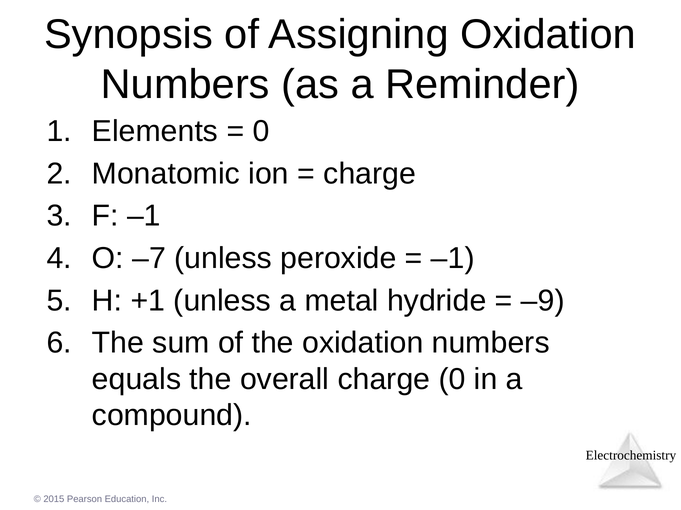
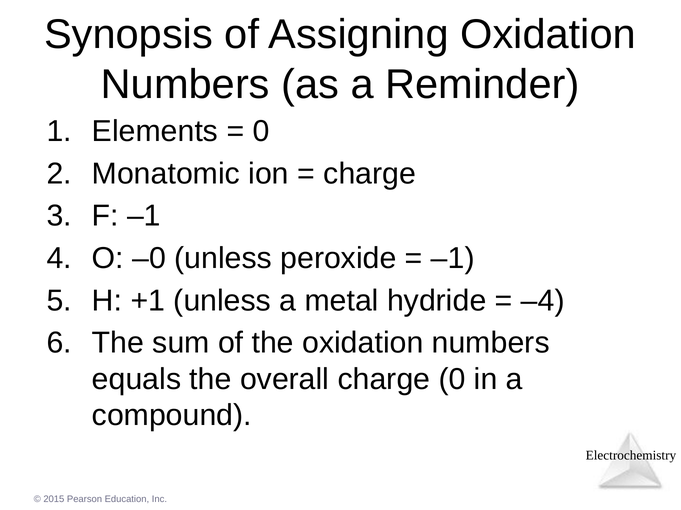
–7: –7 -> –0 (149, 259)
–9: –9 -> –4 (543, 301)
